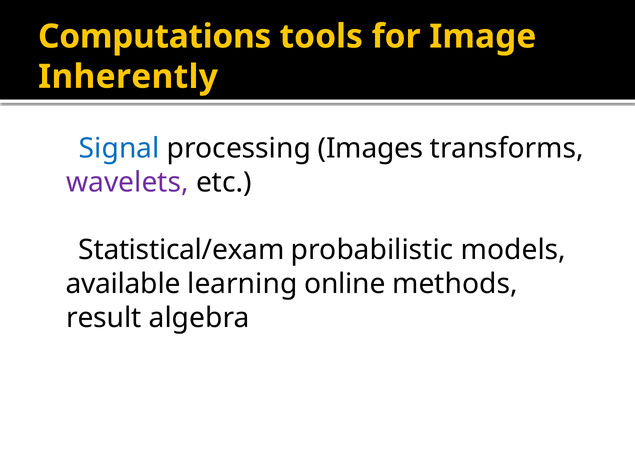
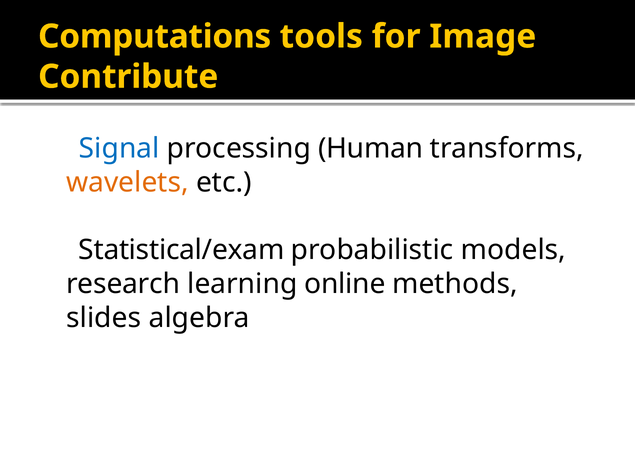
Inherently: Inherently -> Contribute (128, 77)
Images: Images -> Human (371, 149)
wavelets colour: purple -> orange (127, 182)
available: available -> research (123, 284)
result: result -> slides (104, 318)
